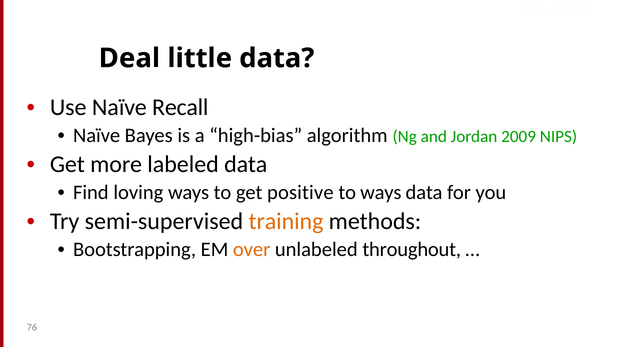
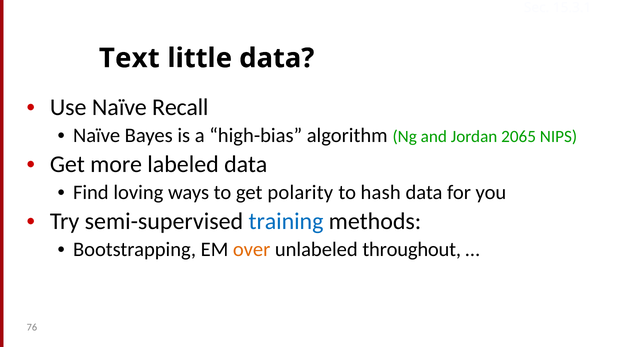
Deal: Deal -> Text (129, 58)
2009: 2009 -> 2065 (519, 136)
positive: positive -> polarity (300, 192)
to ways: ways -> hash (381, 192)
training colour: orange -> blue (286, 221)
